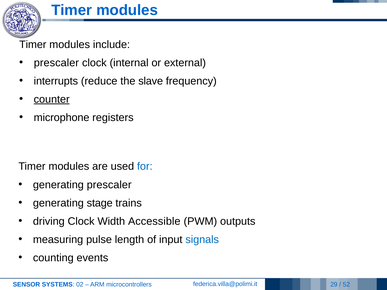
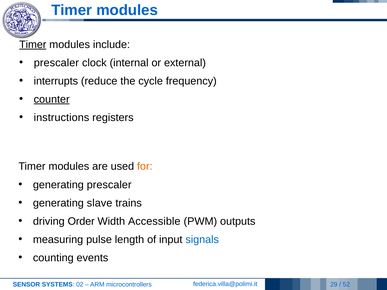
Timer underline: none -> present (33, 45)
slave: slave -> cycle (151, 81)
microphone: microphone -> instructions (61, 118)
for colour: blue -> orange (145, 167)
stage: stage -> slave (100, 203)
driving Clock: Clock -> Order (81, 221)
